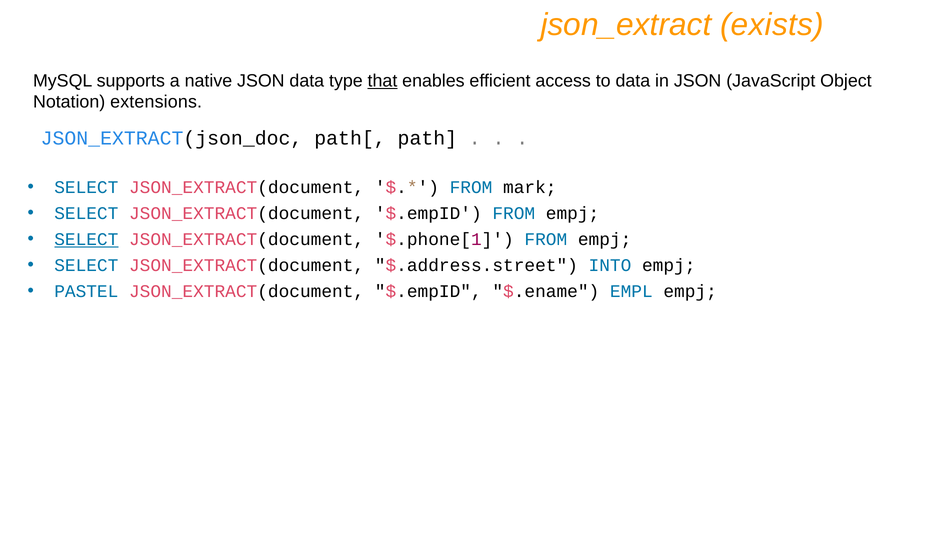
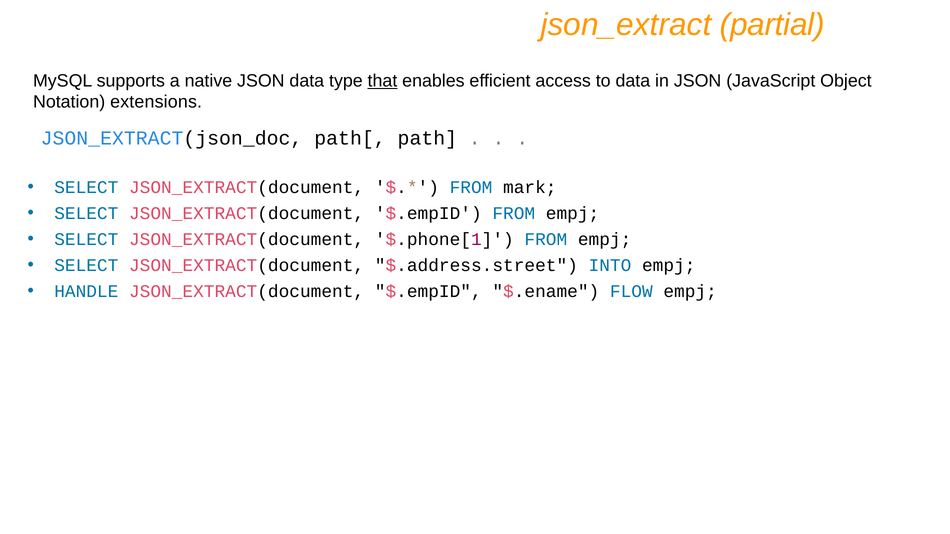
exists: exists -> partial (772, 25)
SELECT underline: present -> none (86, 240)
PASTEL: PASTEL -> HANDLE (86, 292)
EMPL: EMPL -> FLOW (631, 292)
